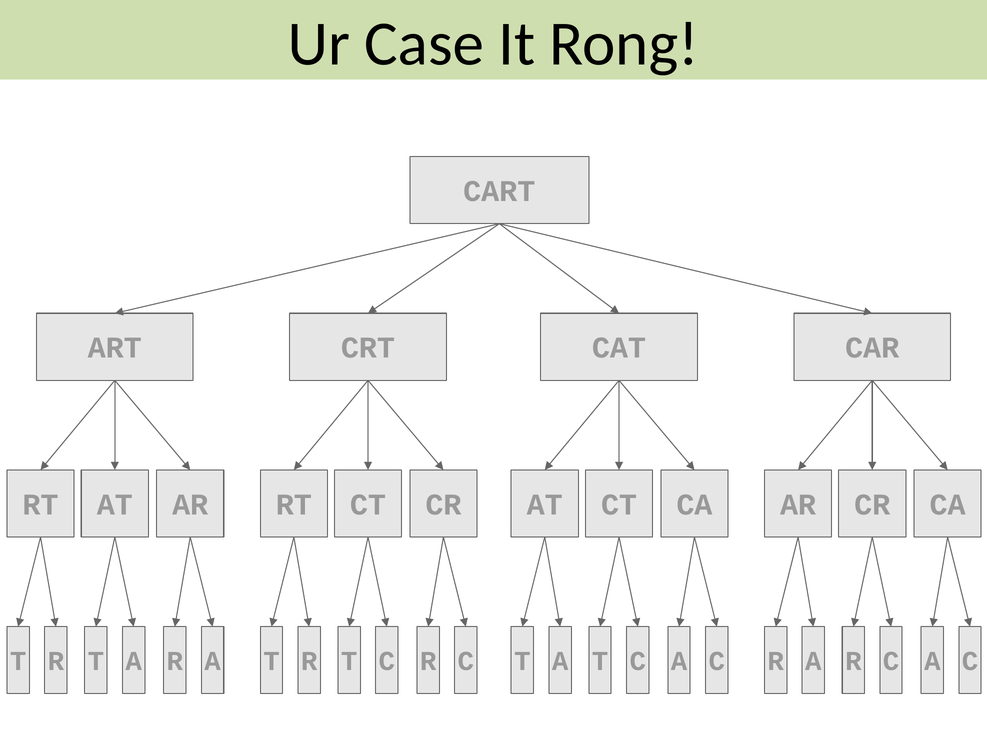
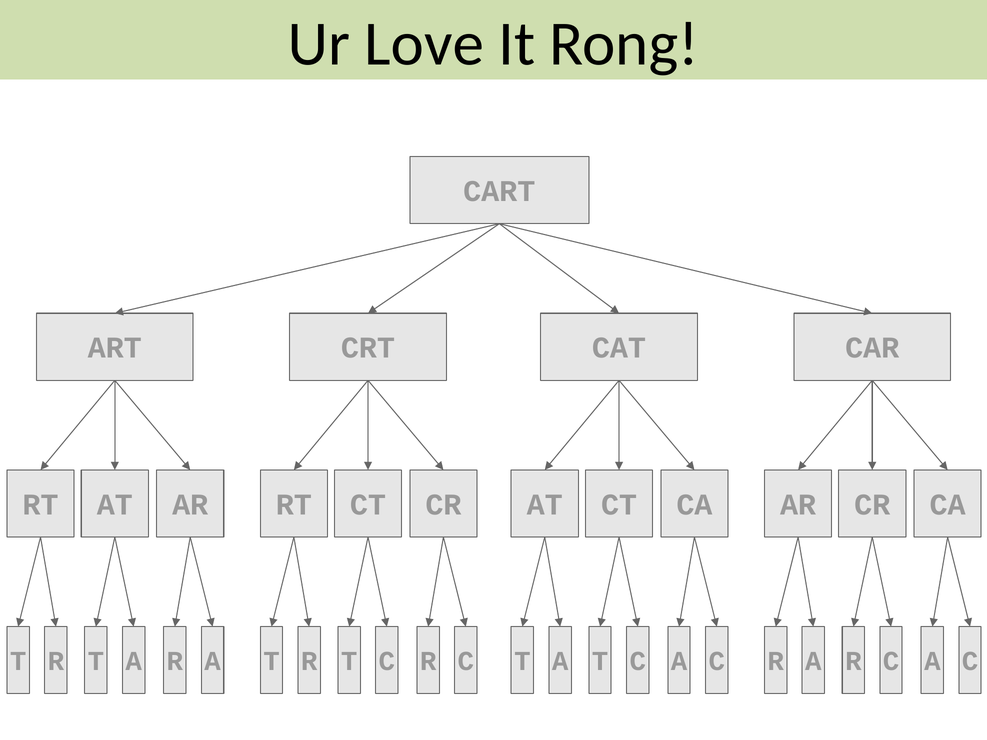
Case: Case -> Love (424, 44)
